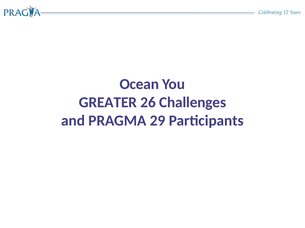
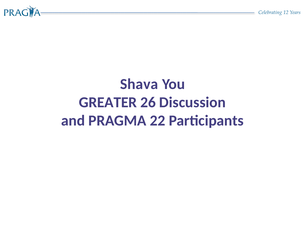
Ocean: Ocean -> Shava (139, 84)
Challenges: Challenges -> Discussion (193, 103)
29: 29 -> 22 (158, 121)
